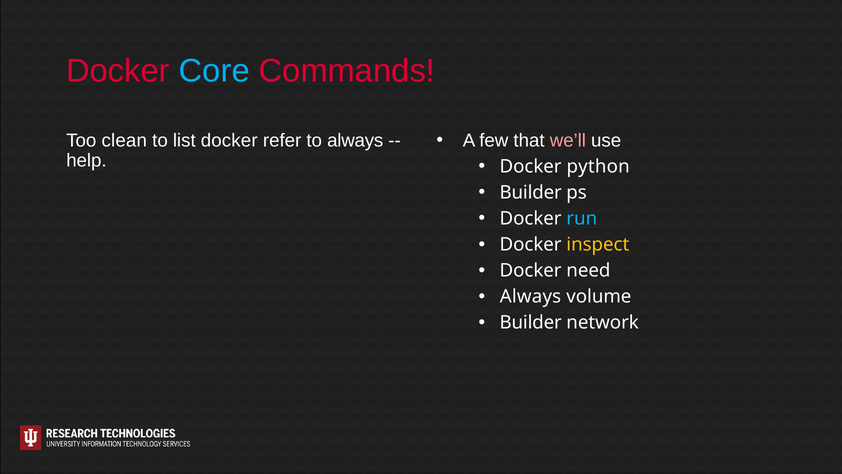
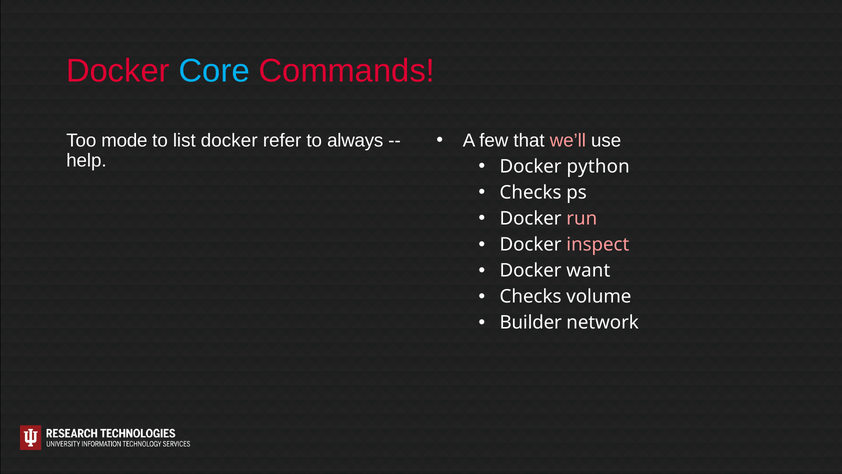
clean: clean -> mode (124, 140)
Builder: Builder -> Checks (531, 192)
run colour: light blue -> pink (582, 218)
inspect colour: yellow -> pink (598, 244)
need: need -> want (588, 270)
Always: Always -> Checks (531, 296)
